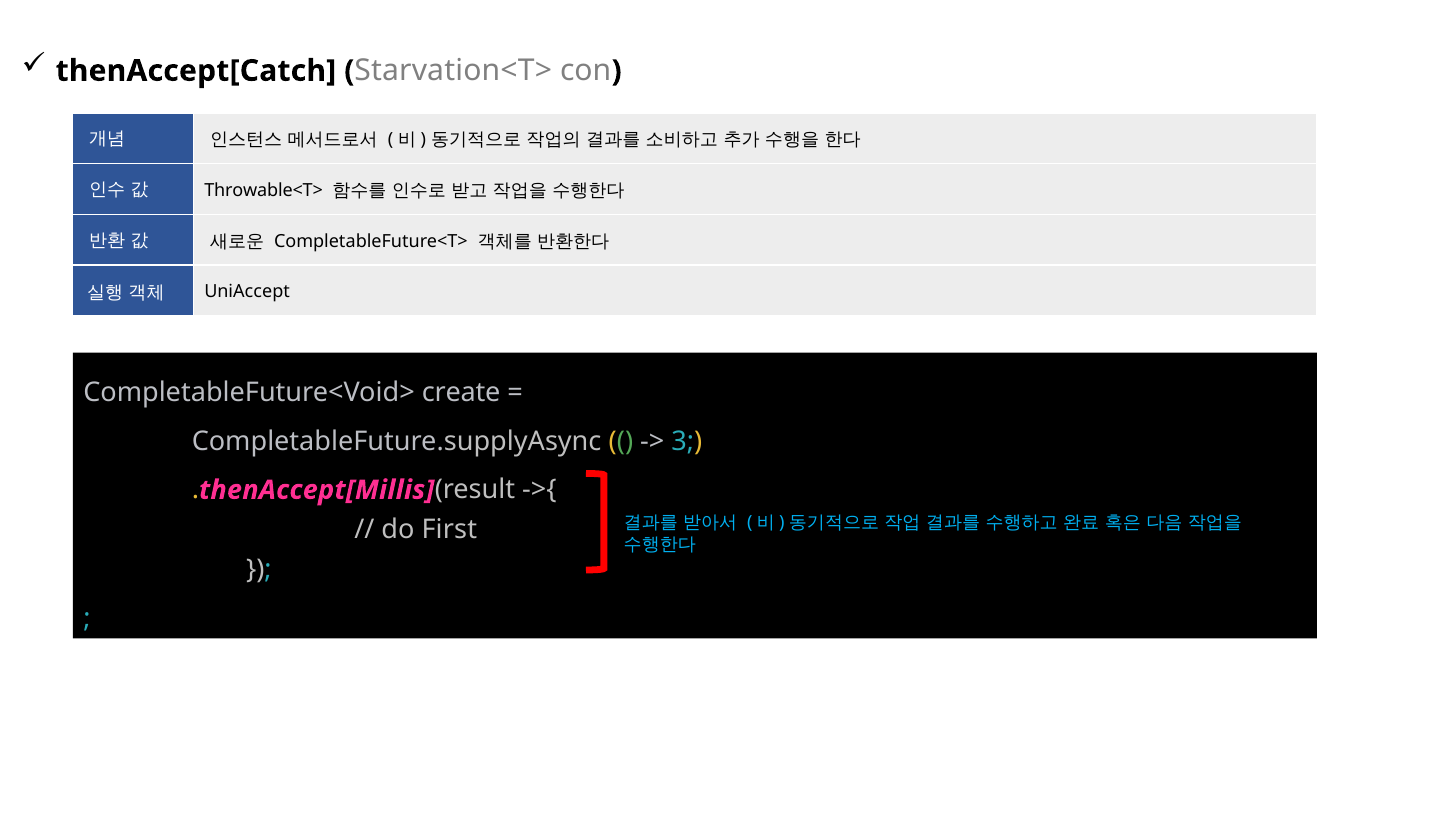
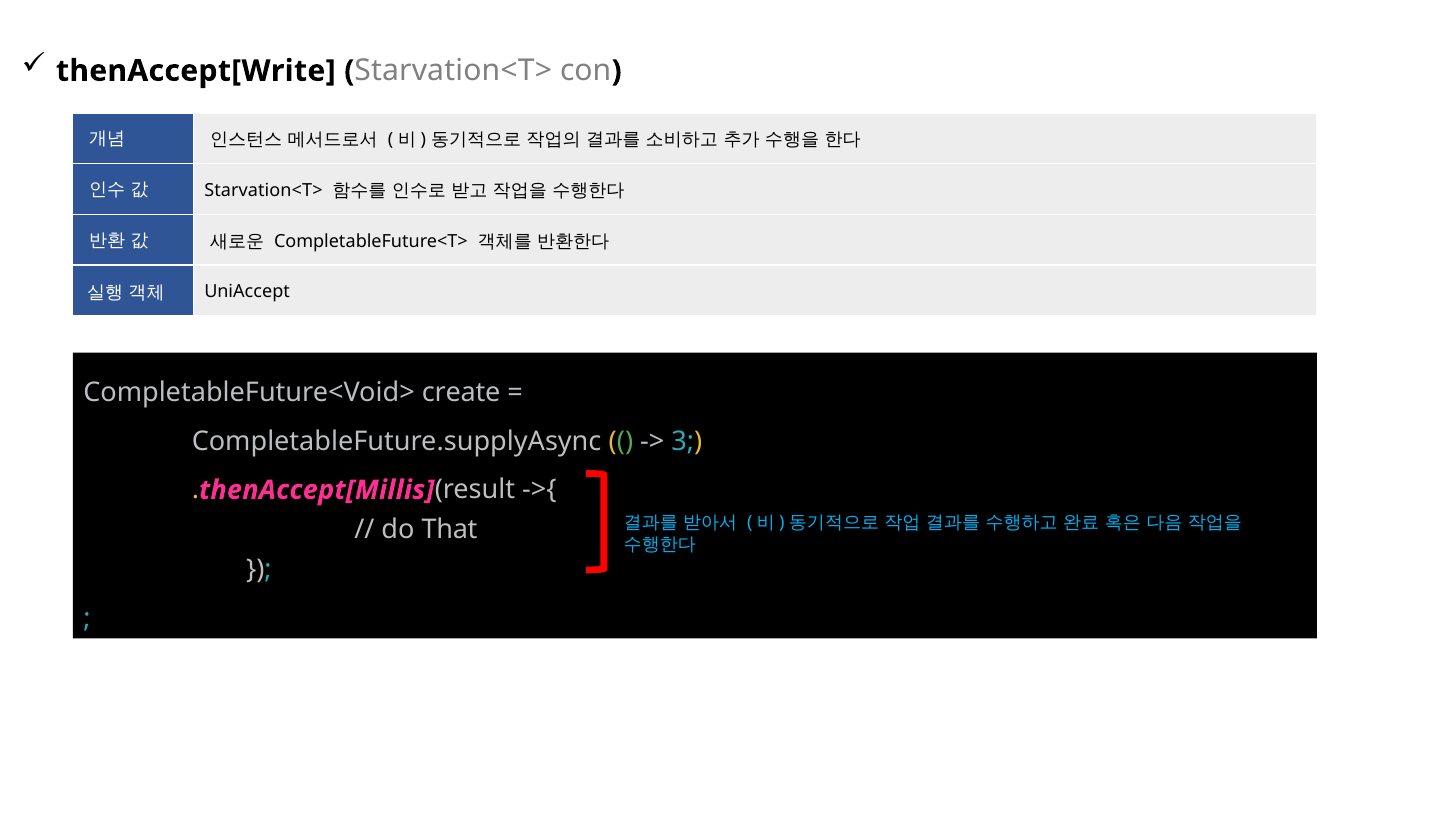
thenAccept[Catch: thenAccept[Catch -> thenAccept[Write (196, 71)
Throwable<T>: Throwable<T> -> Starvation<T> (263, 190)
First: First -> That (449, 530)
